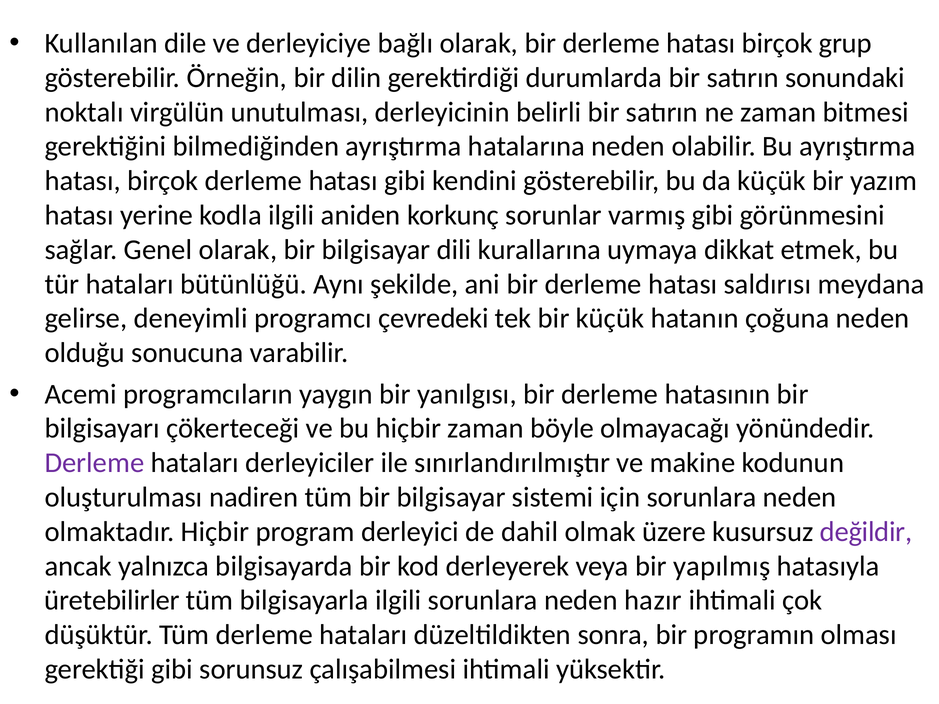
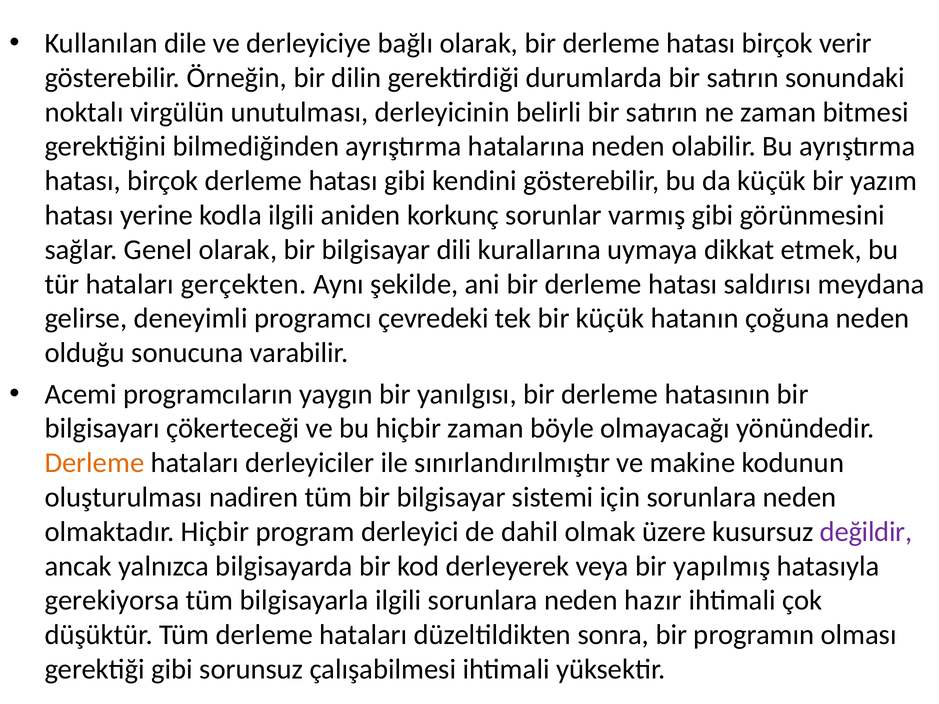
grup: grup -> verir (845, 43)
bütünlüğü: bütünlüğü -> gerçekten (243, 284)
Derleme colour: purple -> orange (94, 463)
üretebilirler: üretebilirler -> gerekiyorsa (112, 601)
